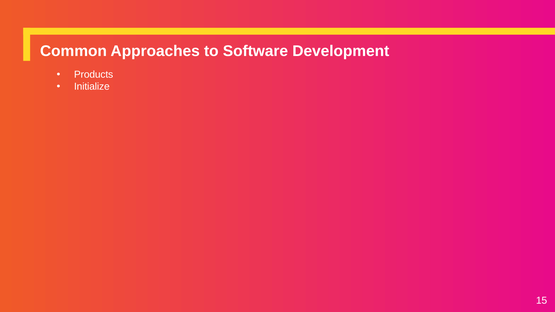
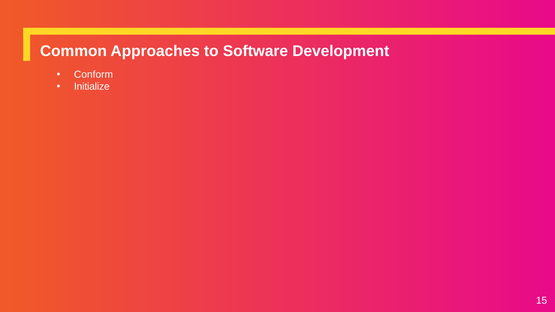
Products: Products -> Conform (94, 75)
